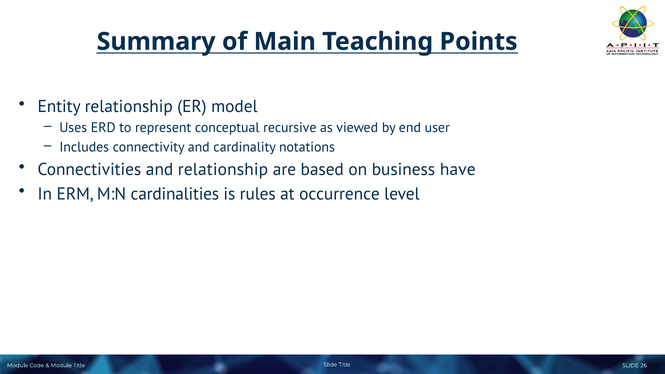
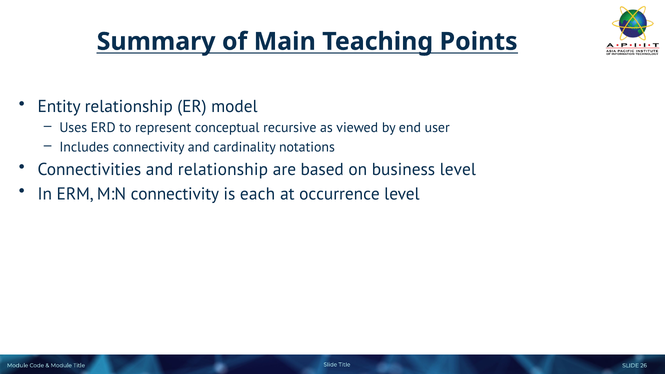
business have: have -> level (458, 170)
M:N cardinalities: cardinalities -> connectivity (175, 194)
rules: rules -> each (258, 194)
